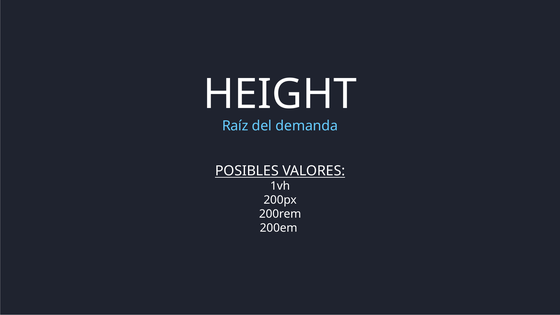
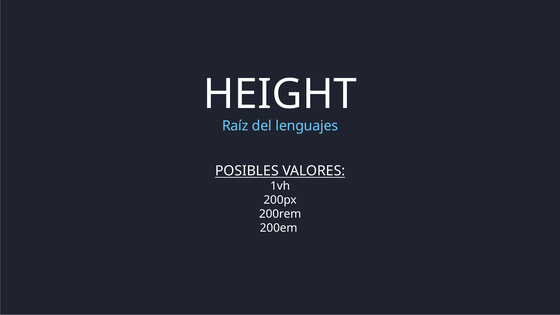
demanda: demanda -> lenguajes (307, 126)
